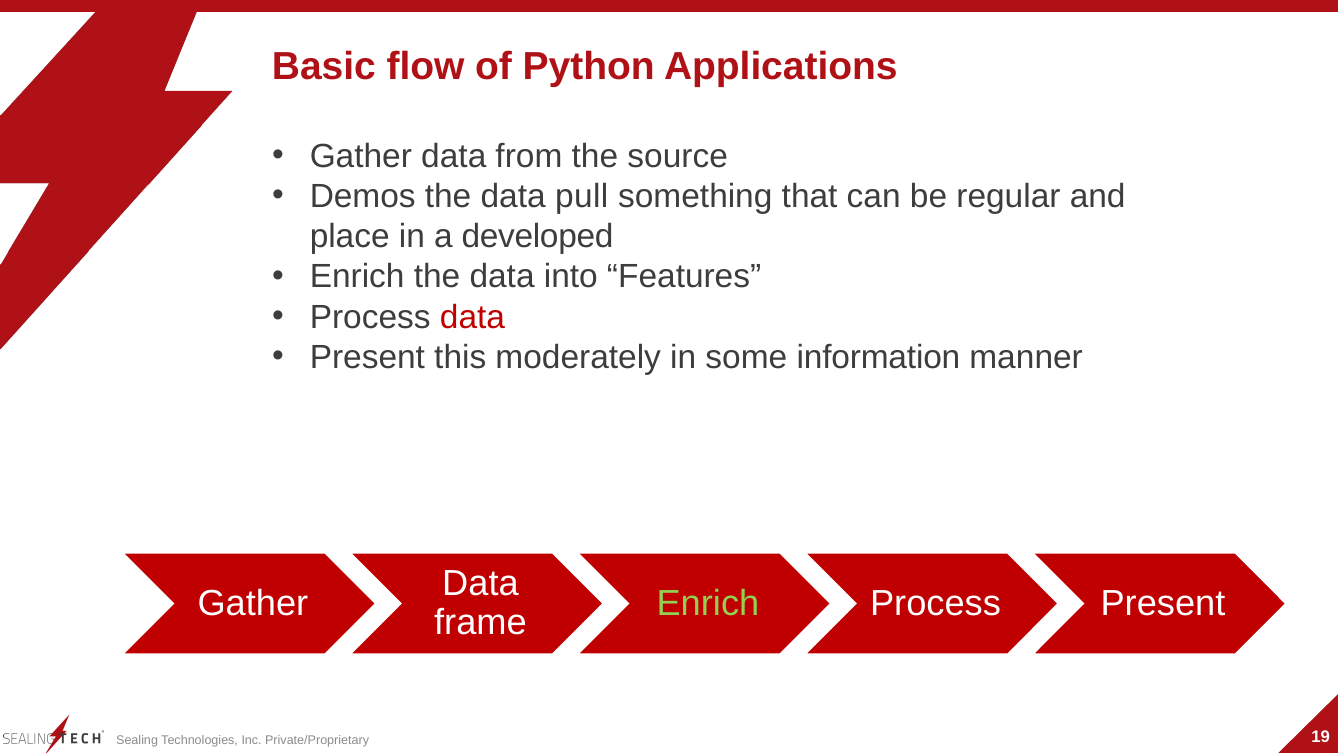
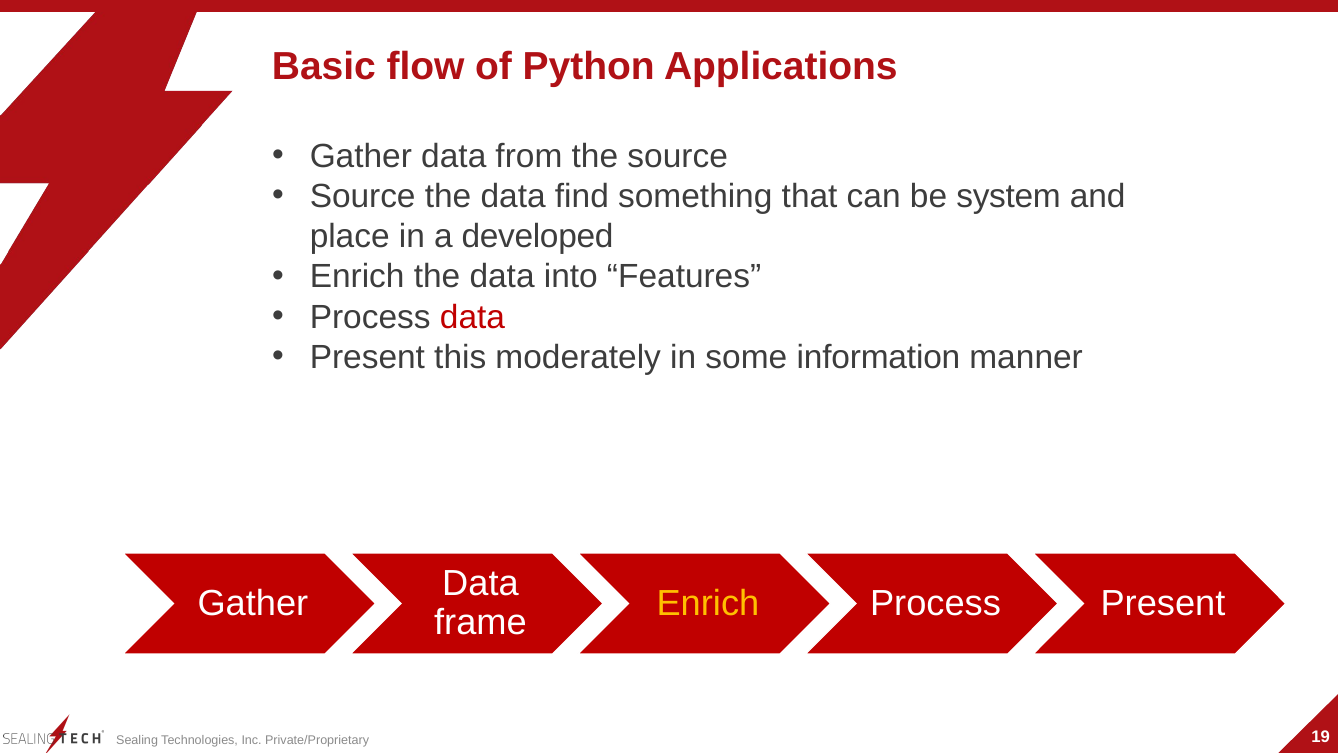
Demos: Demos -> Source (363, 196)
pull: pull -> find (582, 196)
regular: regular -> system (1009, 196)
Enrich colour: light green -> yellow (708, 603)
